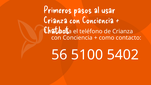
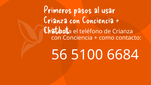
5402: 5402 -> 6684 (123, 55)
